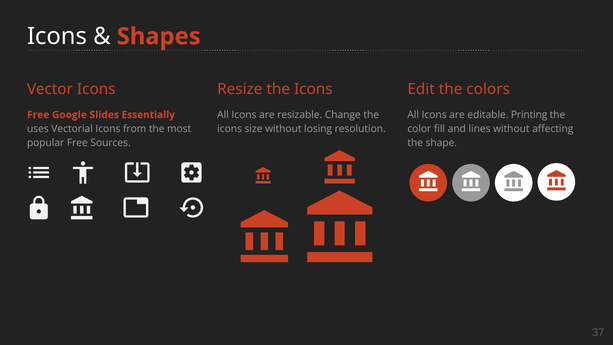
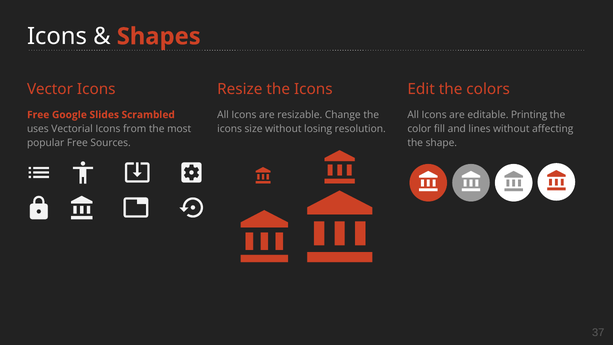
Essentially: Essentially -> Scrambled (148, 115)
